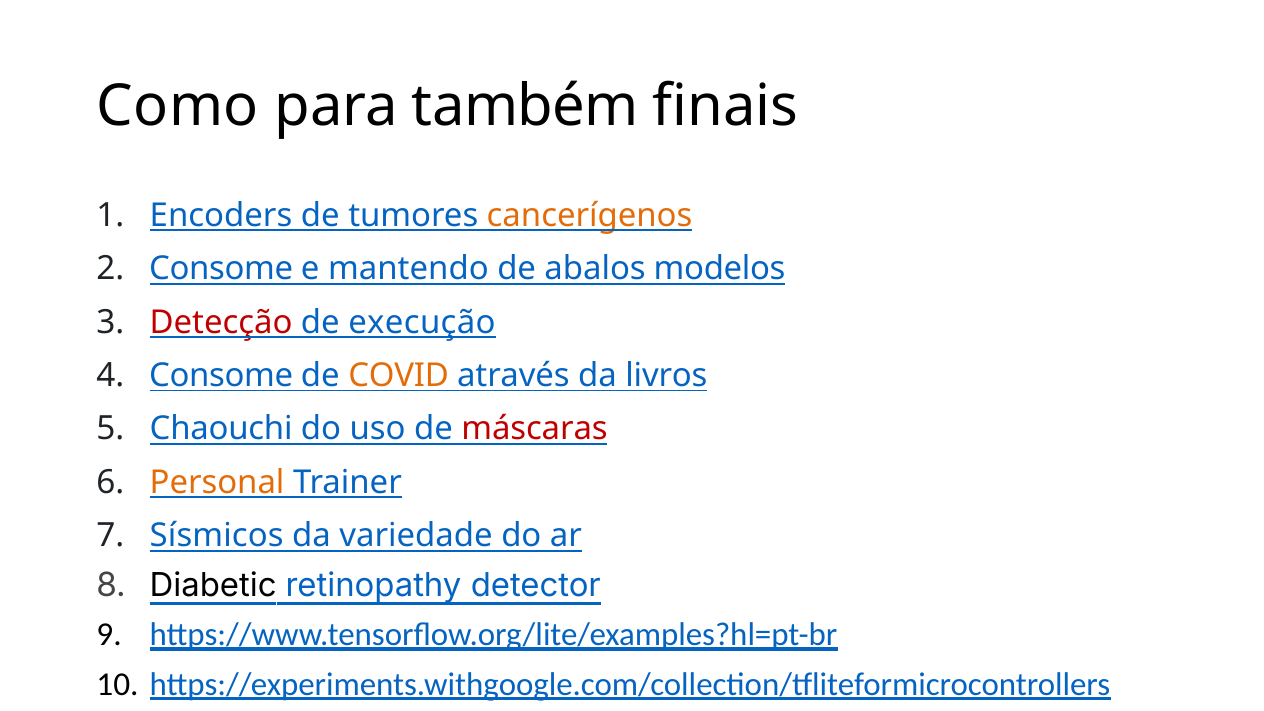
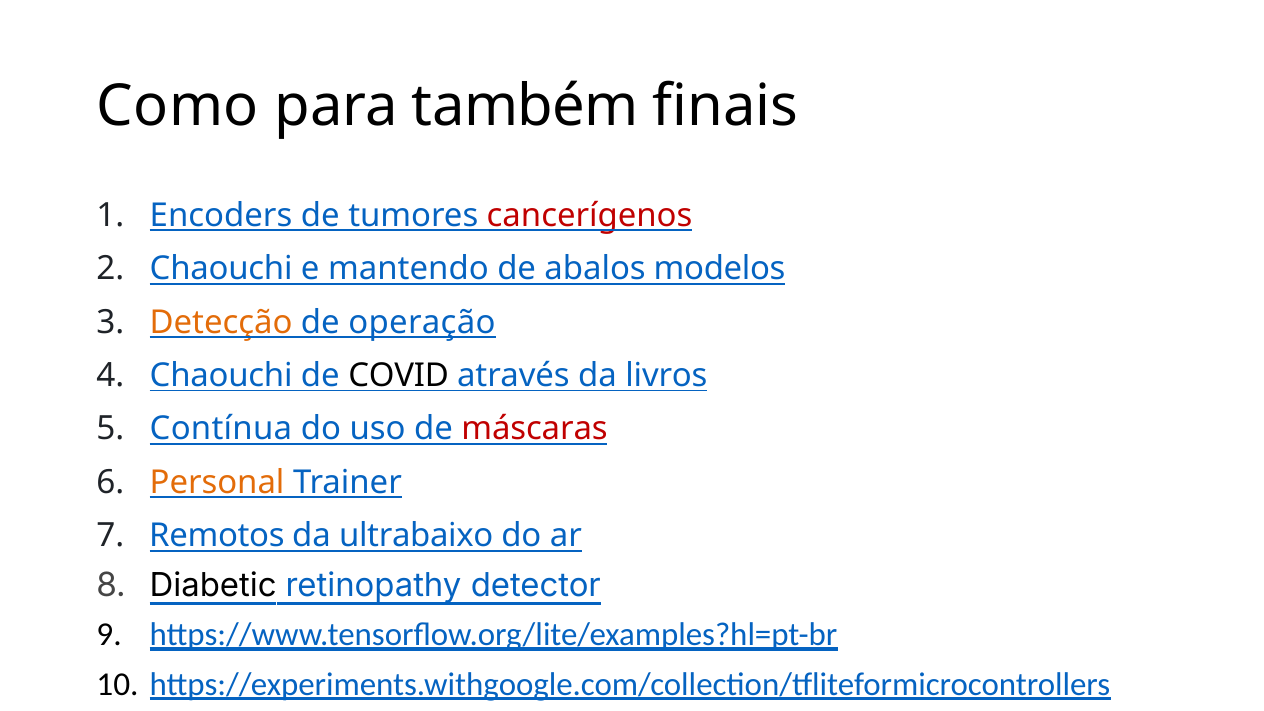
cancerígenos colour: orange -> red (590, 215)
Consome: Consome -> Chaouchi (221, 269)
Detecção colour: red -> orange (221, 322)
execução: execução -> operação (422, 322)
Consome: Consome -> Chaouchi (221, 376)
COVID colour: orange -> black (399, 376)
Chaouchi: Chaouchi -> Contínua (221, 429)
Sísmicos: Sísmicos -> Remotos (217, 536)
variedade: variedade -> ultrabaixo (416, 536)
